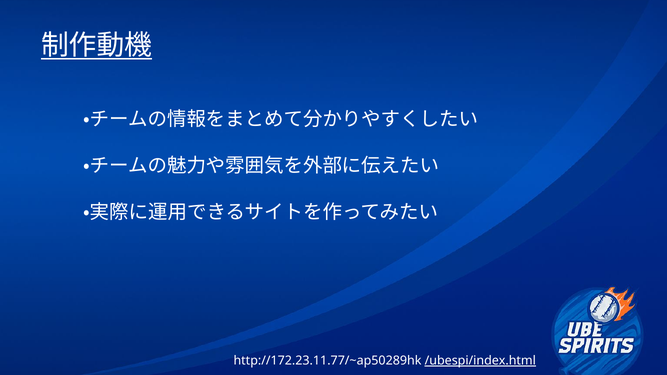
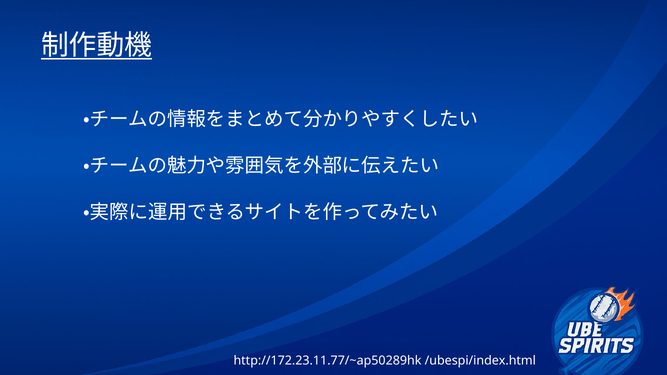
/ubespi/index.html underline: present -> none (480, 361)
